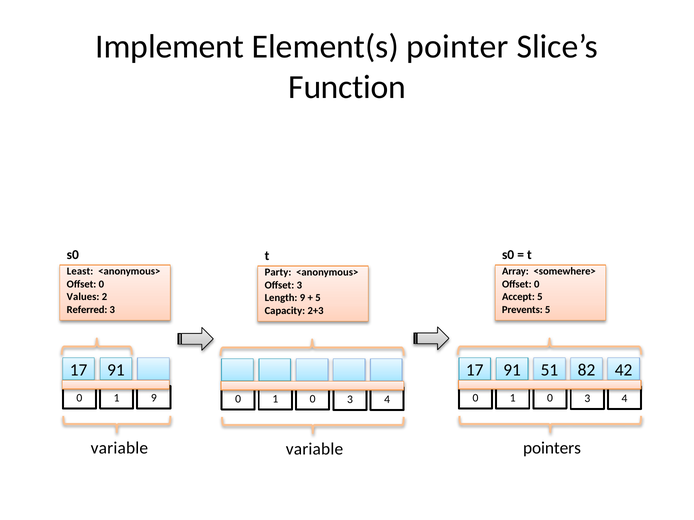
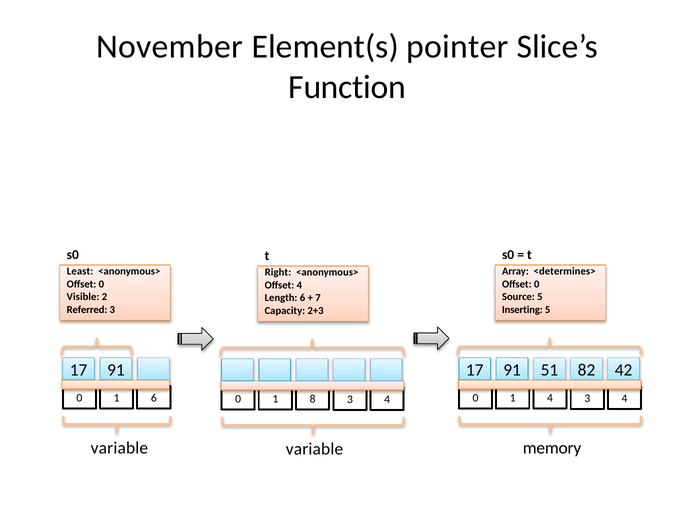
Implement: Implement -> November (170, 47)
<somewhere>: <somewhere> -> <determines> (565, 272)
Party: Party -> Right (278, 273)
Offset 3: 3 -> 4 (299, 285)
Values: Values -> Visible (83, 297)
Accept: Accept -> Source (518, 297)
Length 9: 9 -> 6 (302, 298)
5: 5 -> 7 (318, 298)
Prevents: Prevents -> Inserting (522, 310)
1 9: 9 -> 6 (154, 398)
0: 0 -> 4 (550, 398)
0: 0 -> 8 (313, 399)
pointers: pointers -> memory (552, 449)
